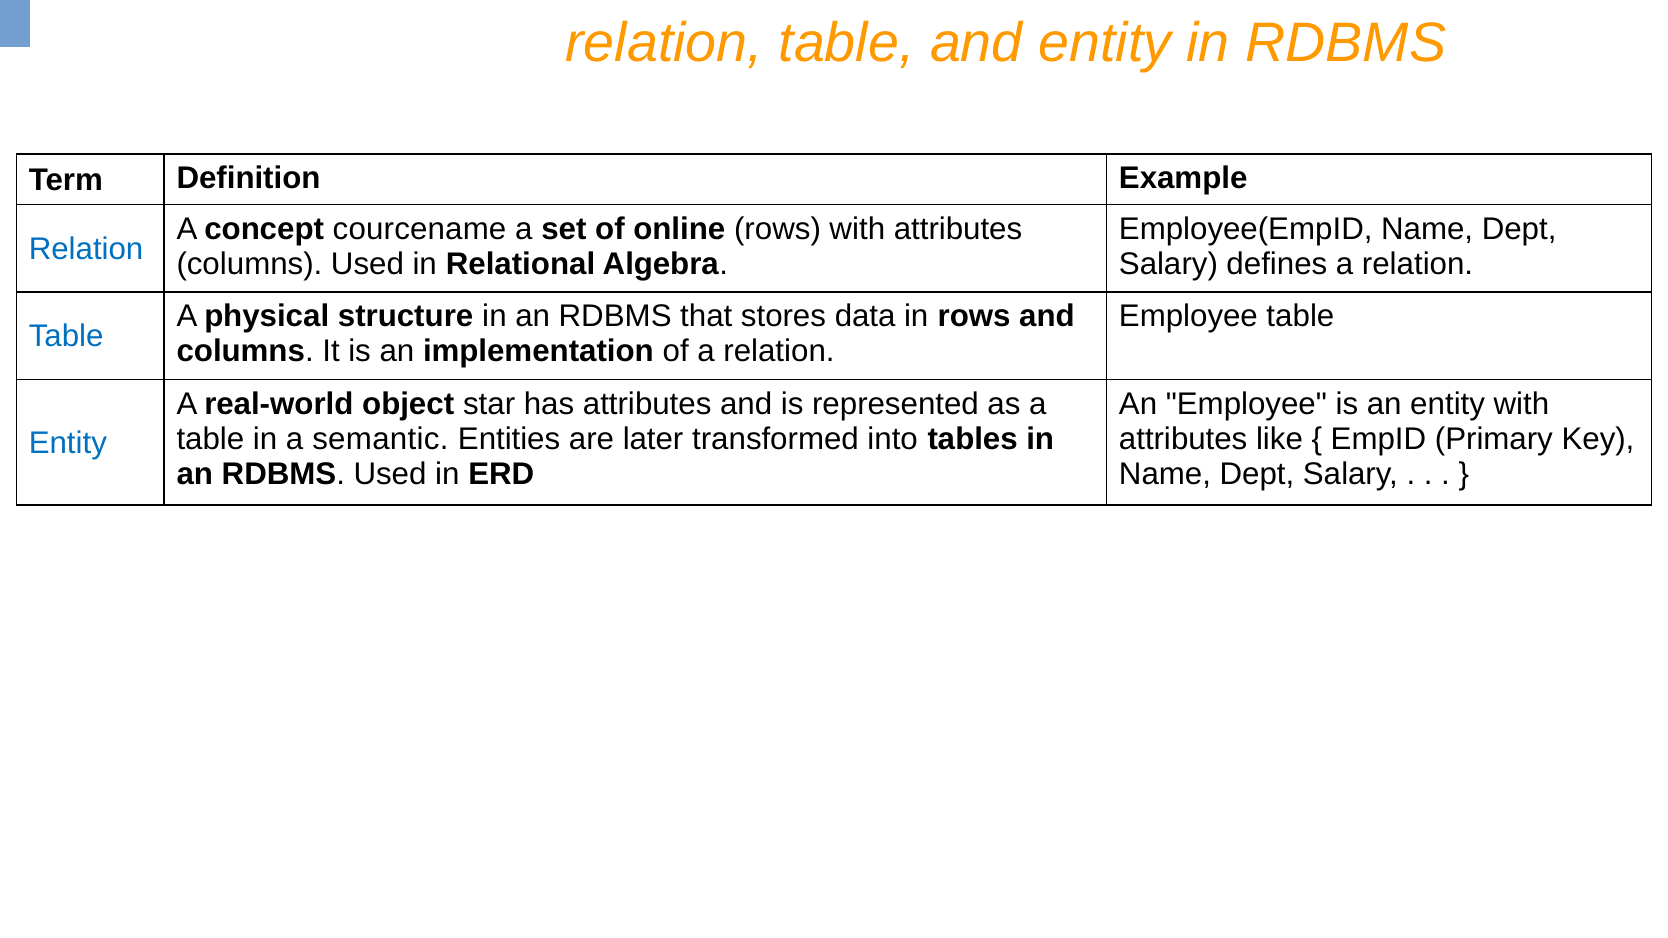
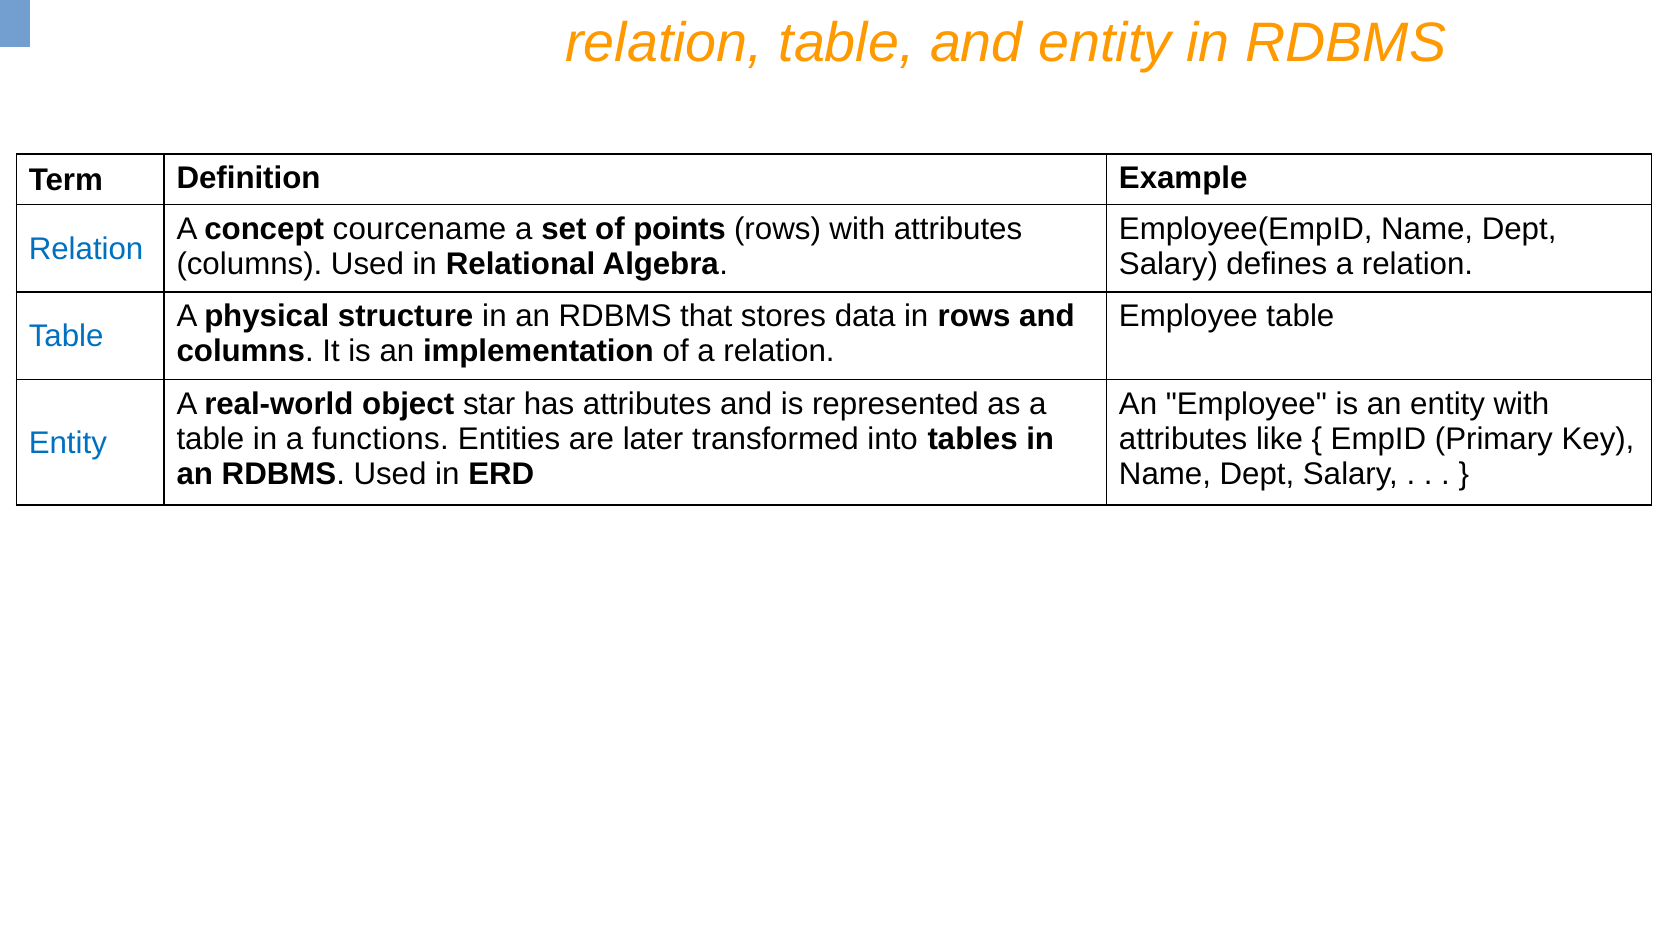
online: online -> points (679, 229)
semantic: semantic -> functions (380, 439)
